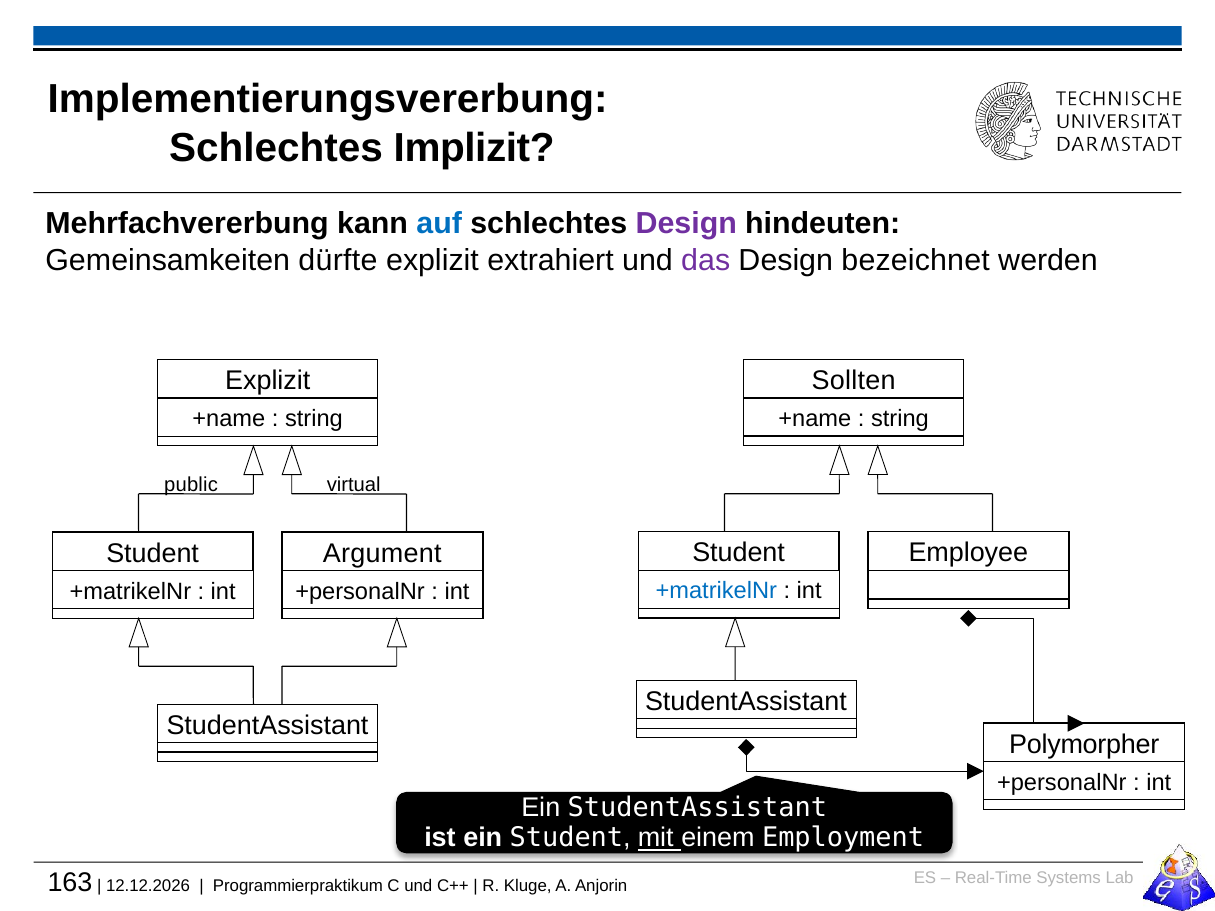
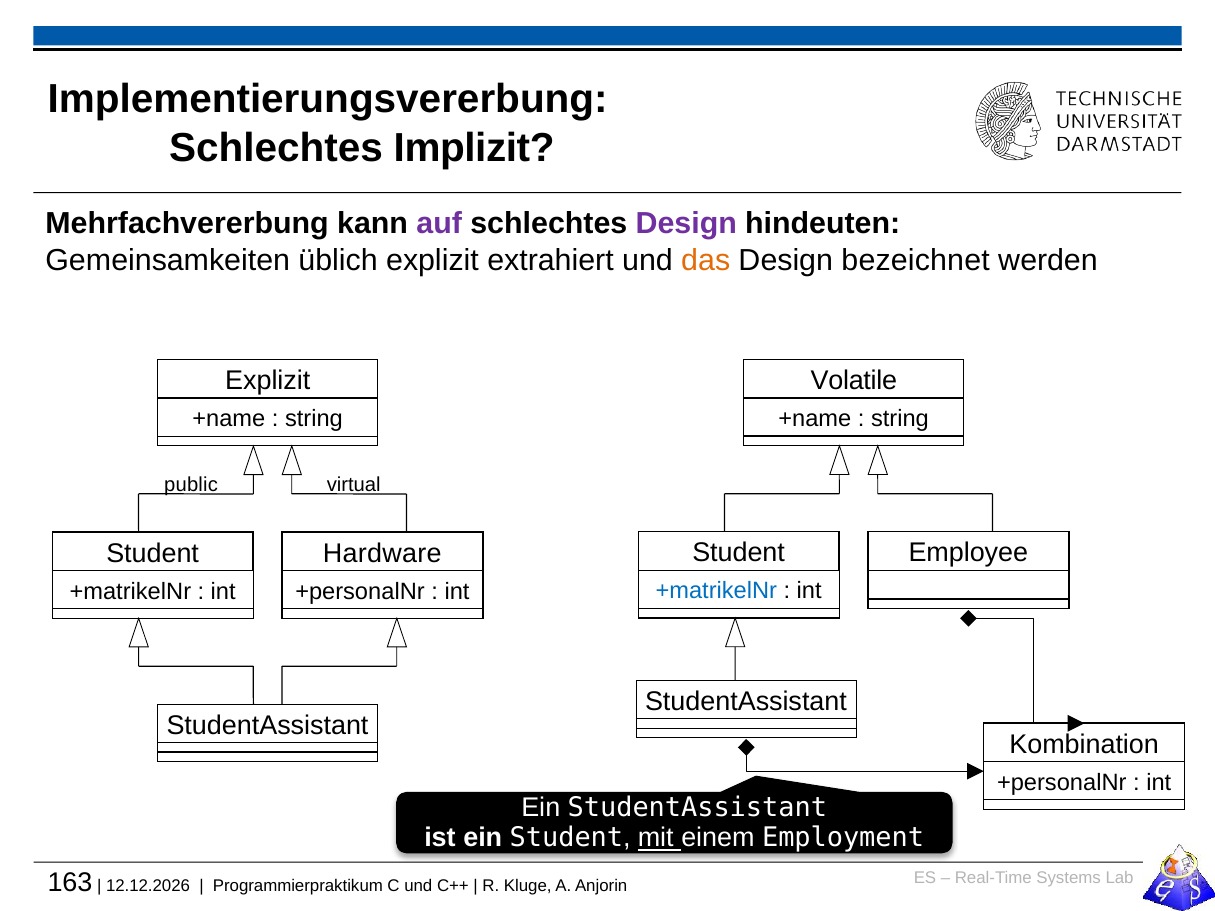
auf colour: blue -> purple (439, 224)
dürfte: dürfte -> üblich (338, 260)
das colour: purple -> orange (706, 260)
Sollten: Sollten -> Volatile (854, 381)
Argument: Argument -> Hardware (382, 553)
Polymorpher: Polymorpher -> Kombination (1084, 744)
